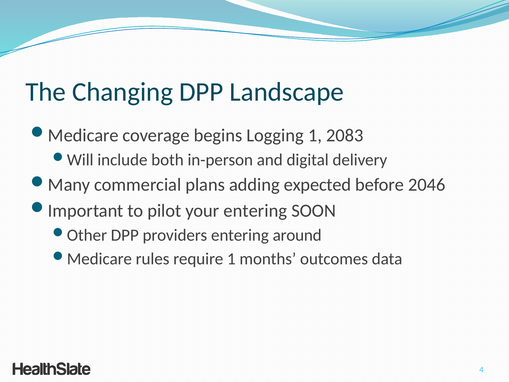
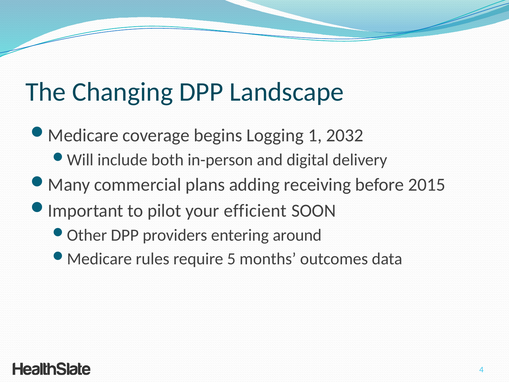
2083: 2083 -> 2032 (345, 135)
expected: expected -> receiving (317, 185)
2046: 2046 -> 2015 (427, 185)
your entering: entering -> efficient (255, 210)
require 1: 1 -> 5 (231, 259)
